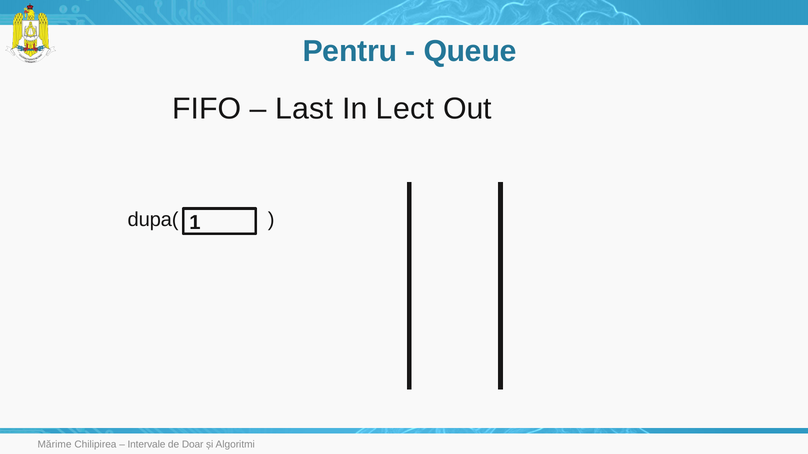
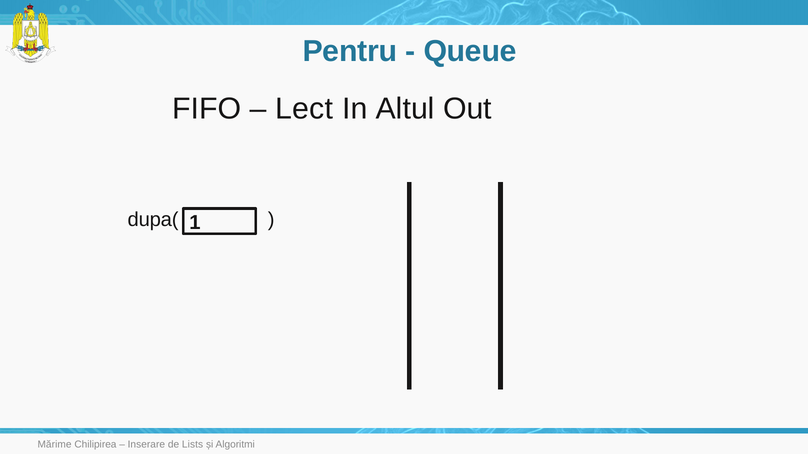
Last: Last -> Lect (304, 109)
Lect: Lect -> Altul (405, 109)
Intervale: Intervale -> Inserare (146, 445)
Doar: Doar -> Lists (193, 445)
